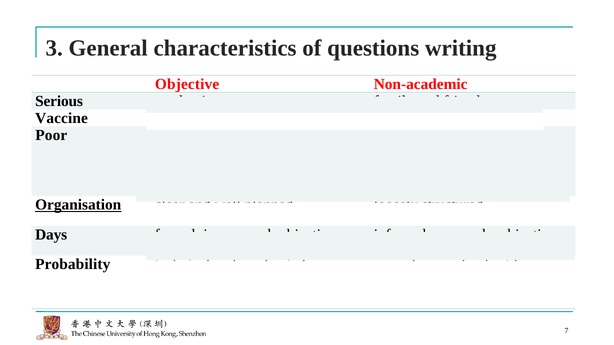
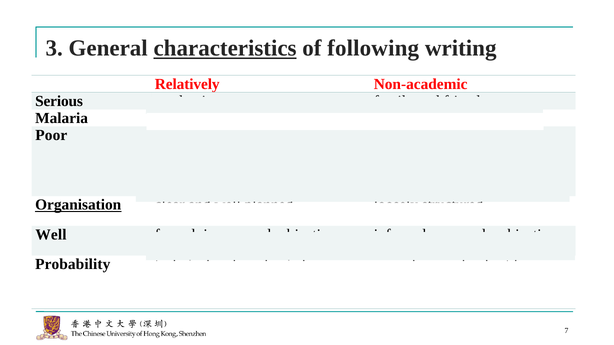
characteristics underline: none -> present (225, 48)
questions: questions -> following (373, 48)
Objective: Objective -> Relatively (187, 84)
Vaccine: Vaccine -> Malaria (62, 118)
Days: Days -> Well (51, 235)
